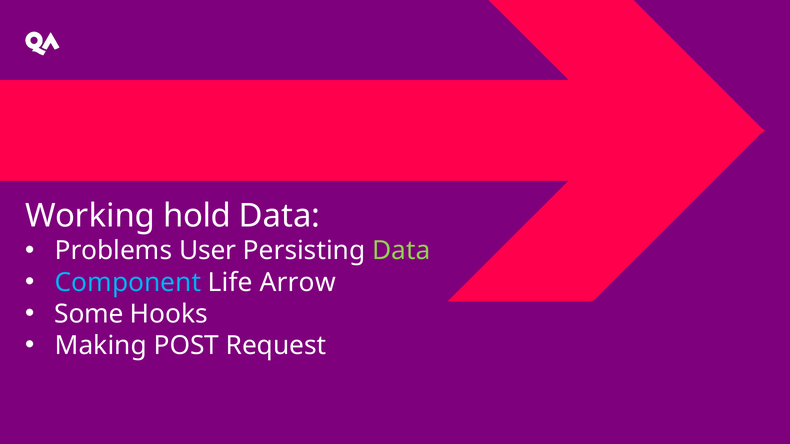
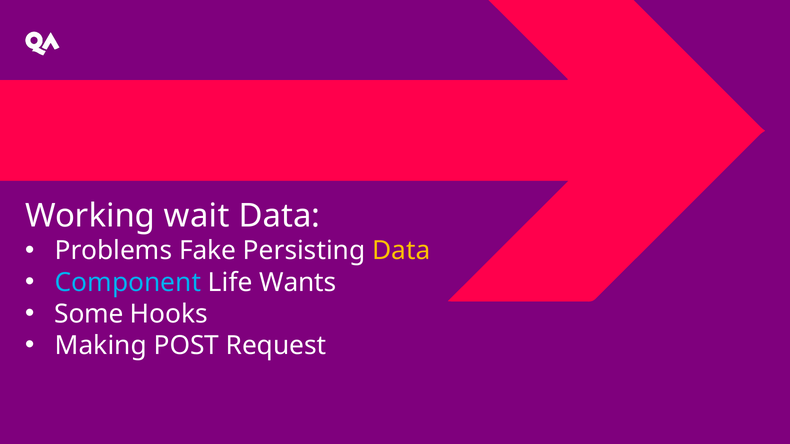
hold: hold -> wait (197, 216)
User: User -> Fake (208, 251)
Data colour: light green -> yellow (401, 251)
Arrow: Arrow -> Wants (298, 283)
